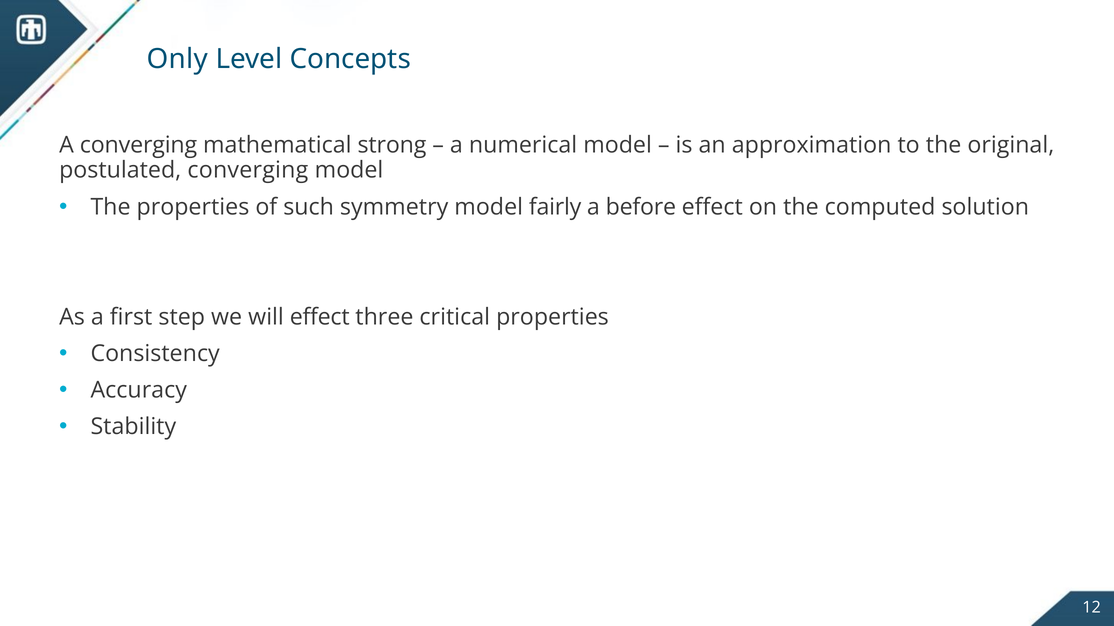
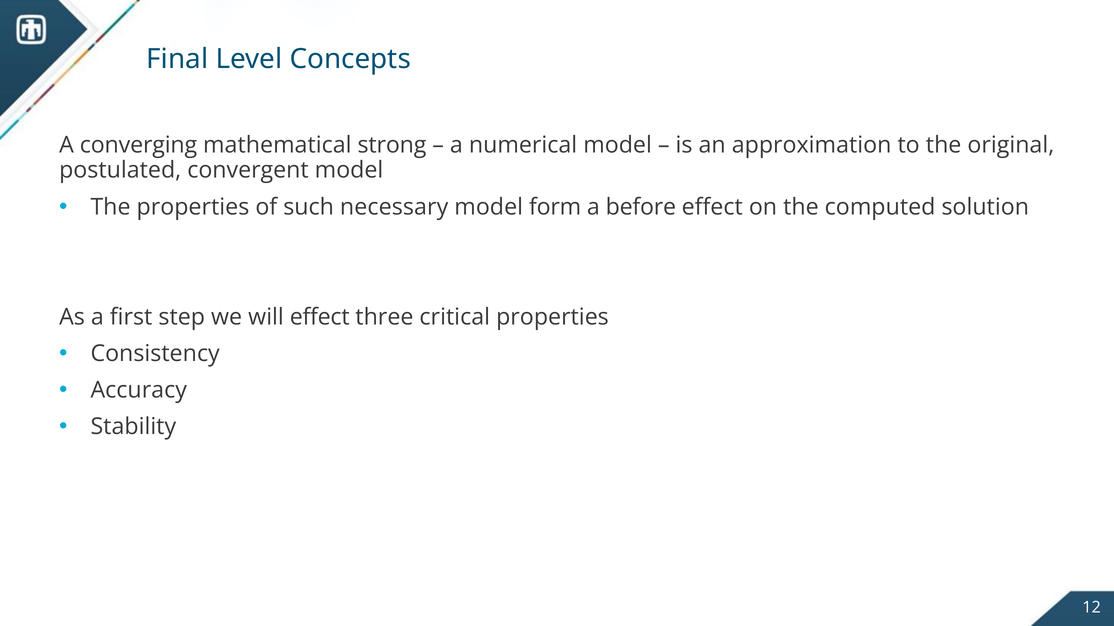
Only: Only -> Final (177, 59)
postulated converging: converging -> convergent (248, 170)
symmetry: symmetry -> necessary (394, 207)
fairly: fairly -> form (555, 207)
